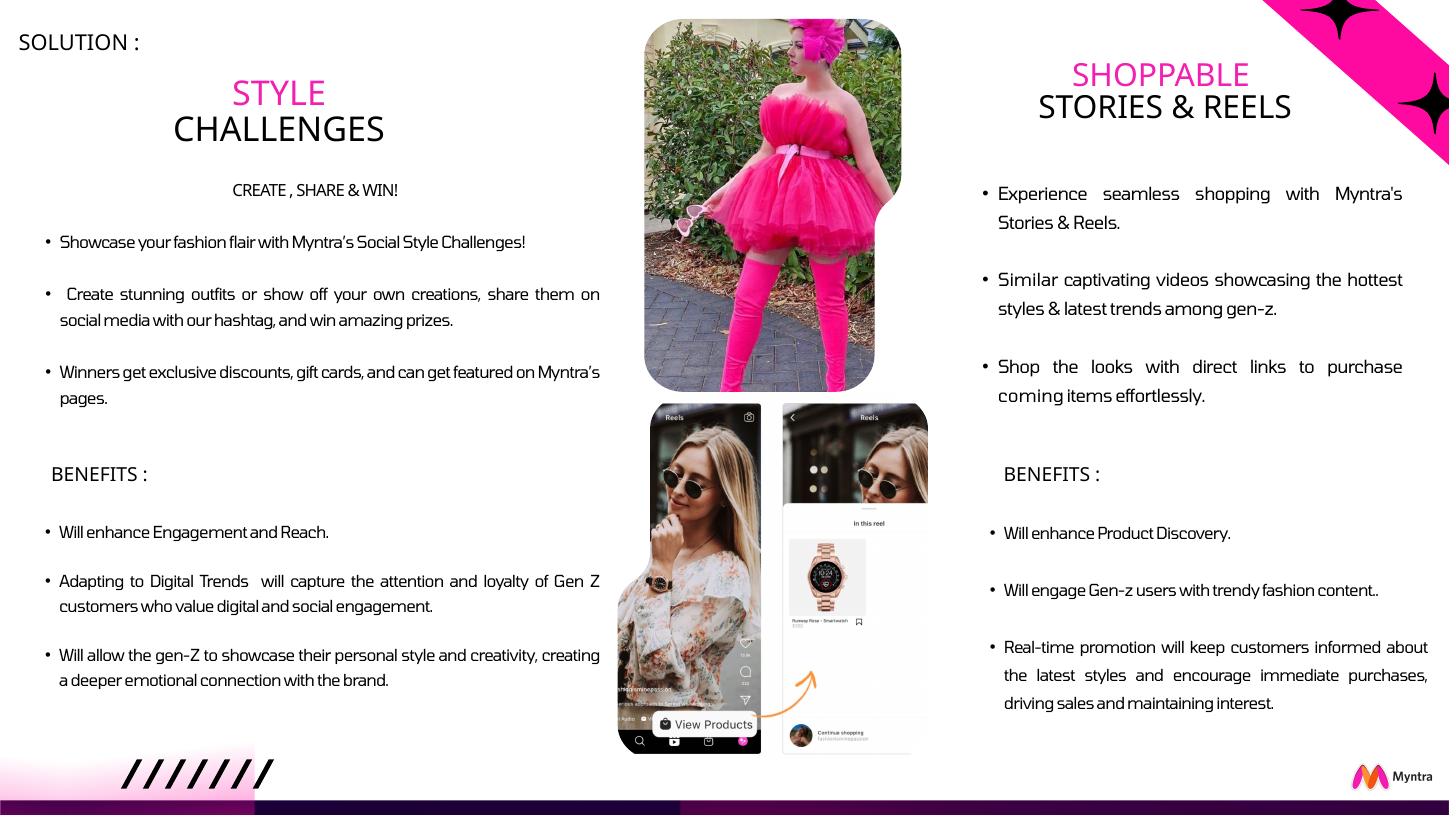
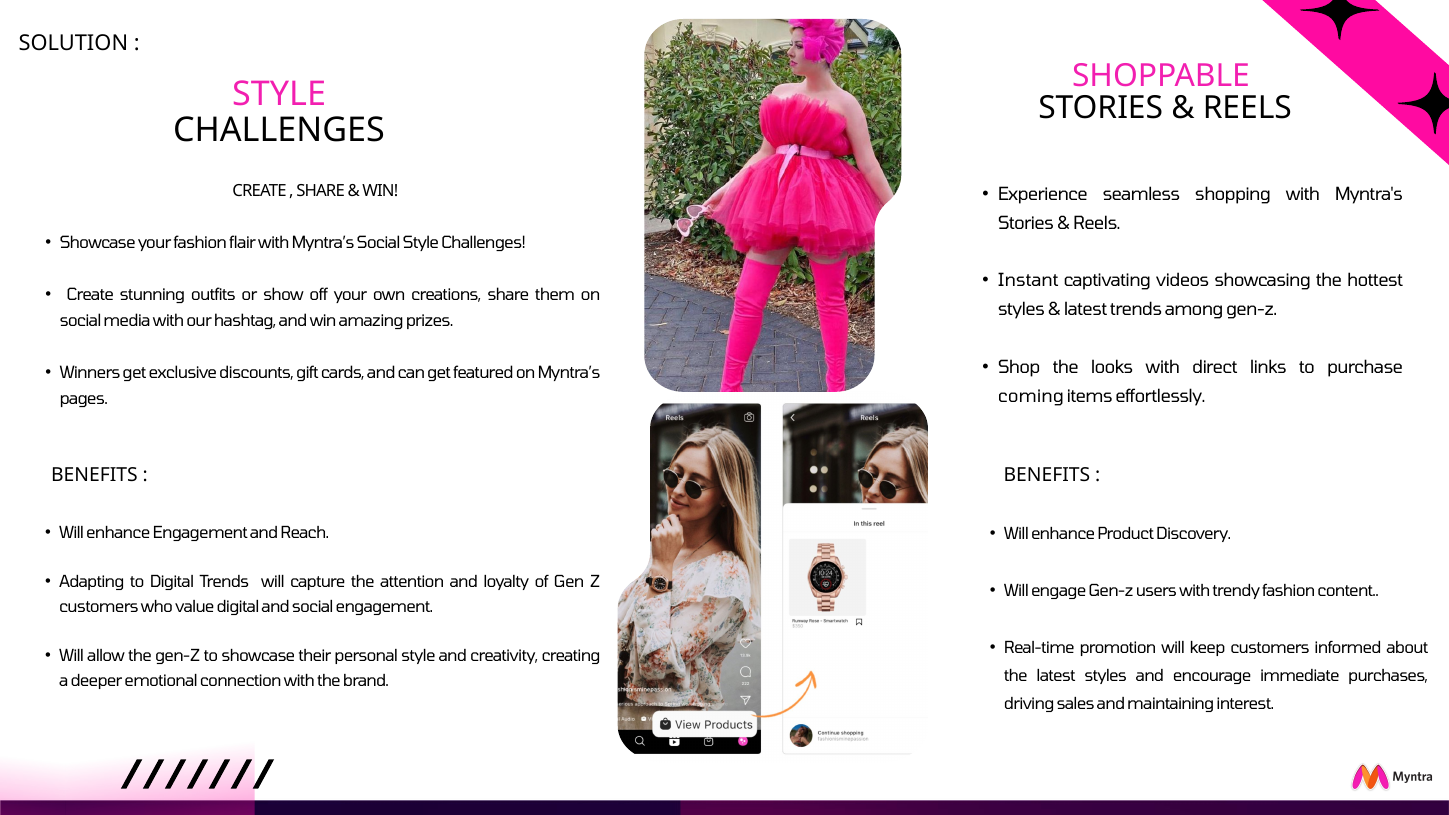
Similar: Similar -> Instant (1028, 281)
